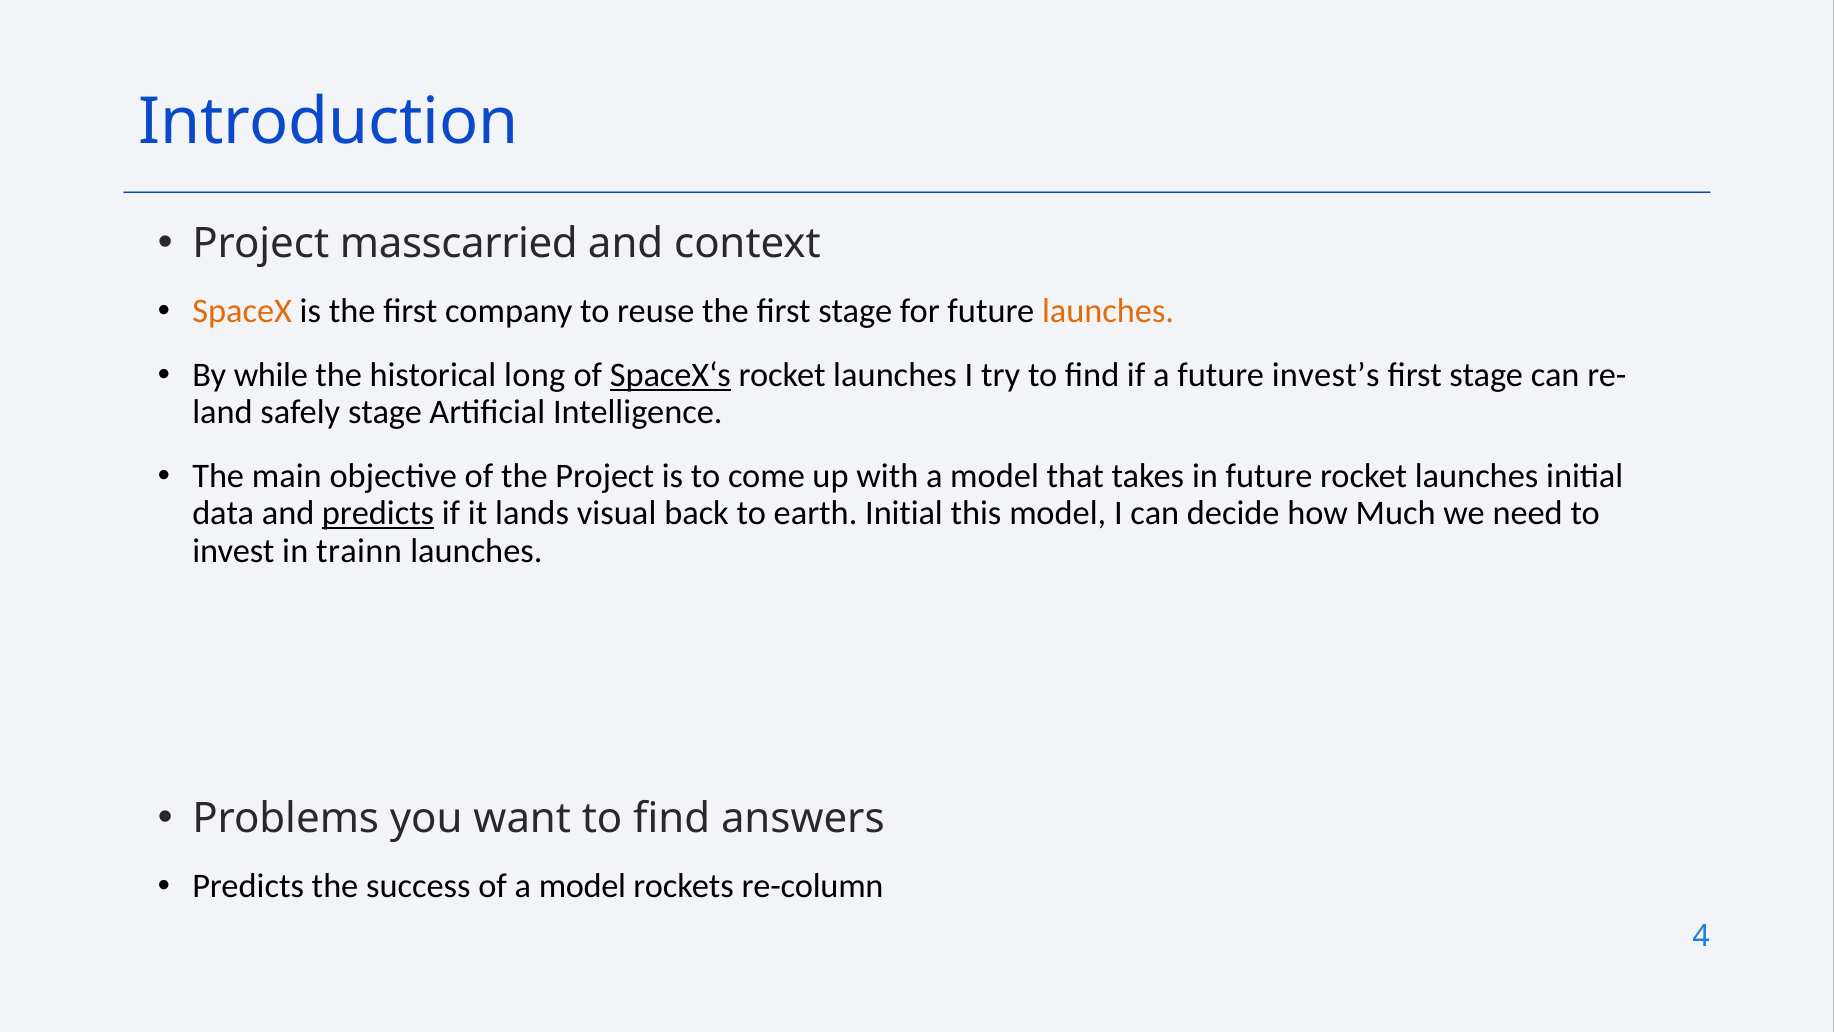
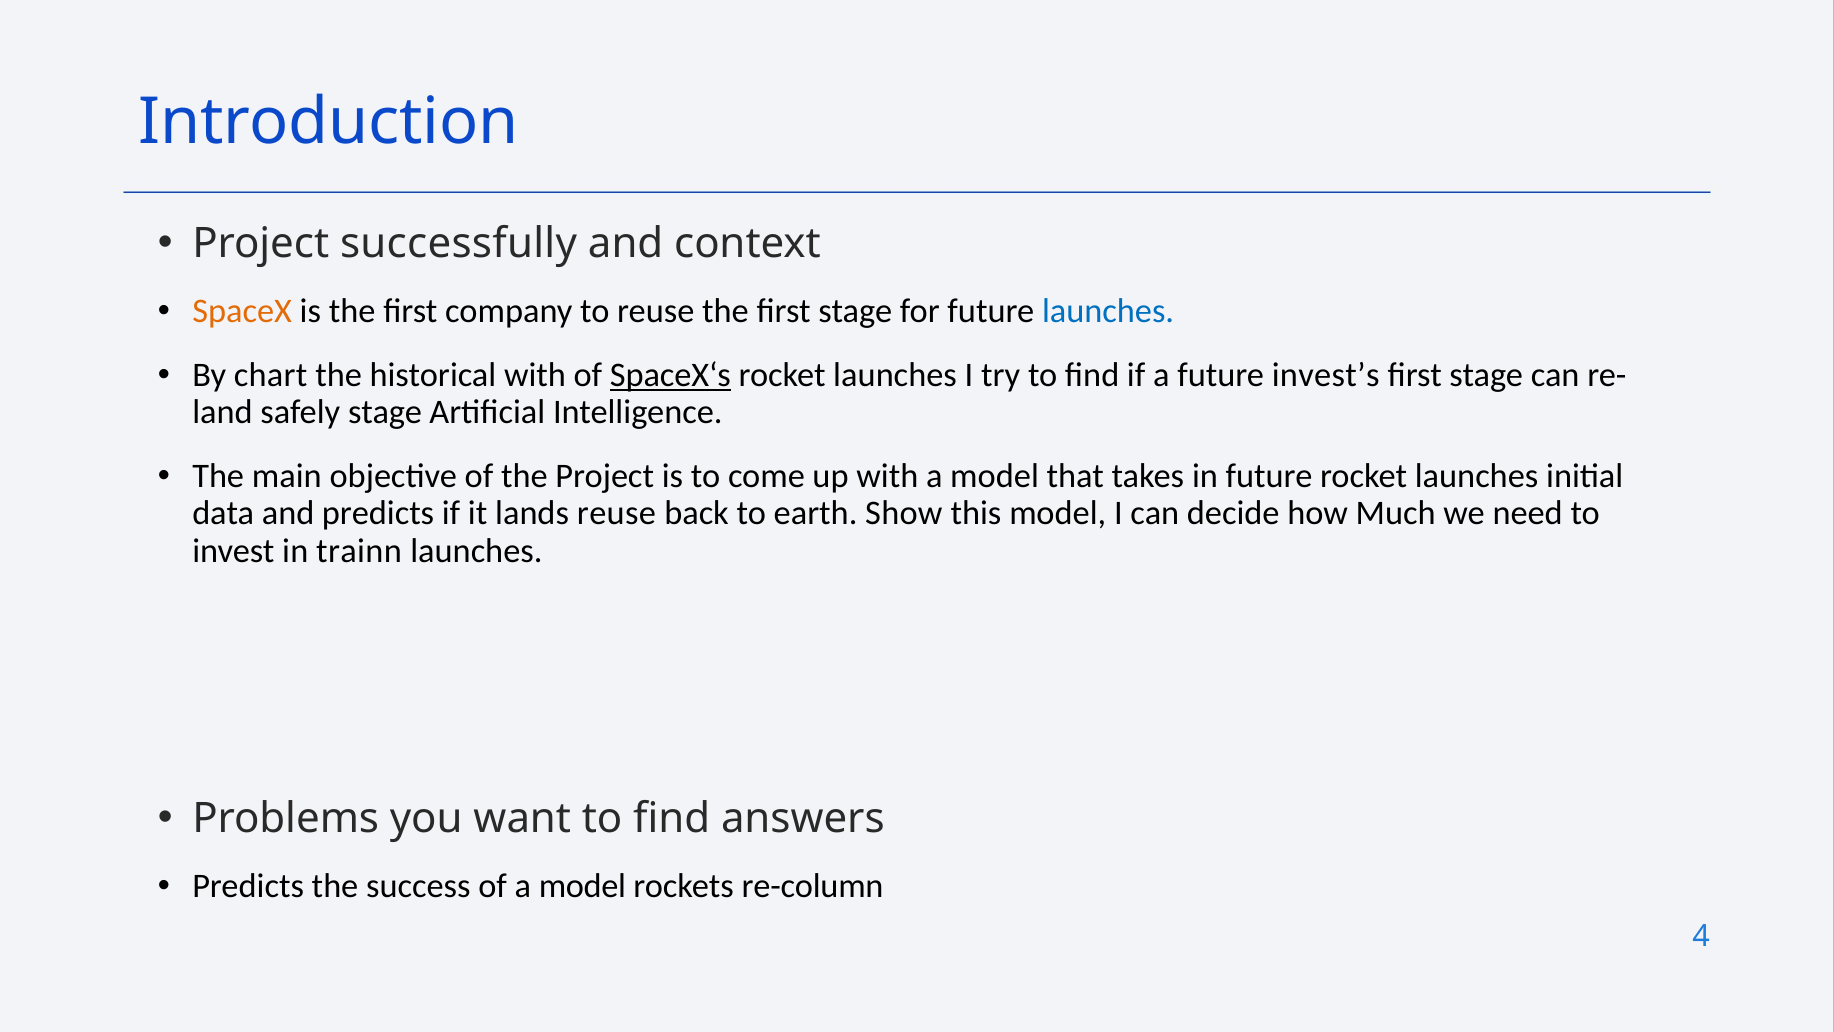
masscarried: masscarried -> successfully (459, 243)
launches colour: orange -> blue (1108, 311)
while: while -> chart (271, 375)
historical long: long -> with (535, 375)
predicts underline: present -> none (378, 513)
lands visual: visual -> reuse (616, 513)
earth Initial: Initial -> Show (904, 513)
